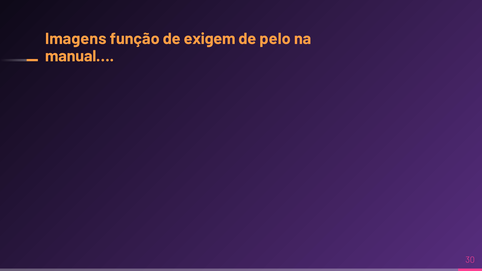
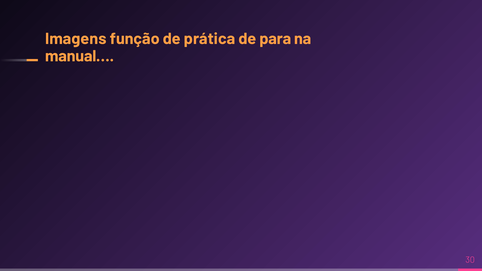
exigem: exigem -> prática (210, 39)
pelo: pelo -> para (275, 39)
